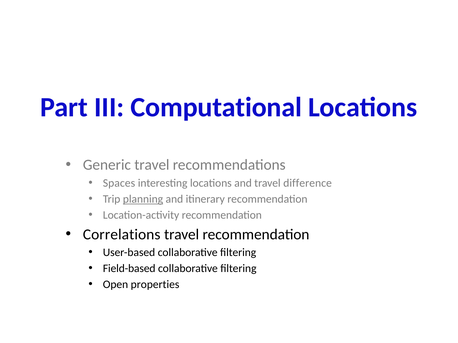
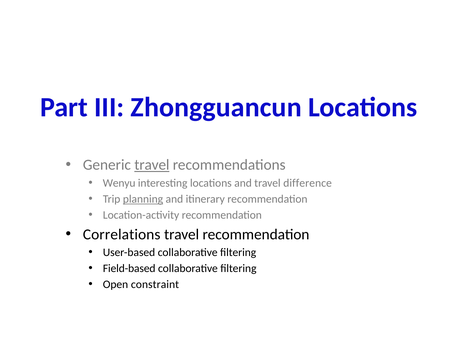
Computational: Computational -> Zhongguancun (216, 107)
travel underline: none -> present (152, 165)
Spaces: Spaces -> Wenyu (119, 183)
properties: properties -> constraint (155, 285)
